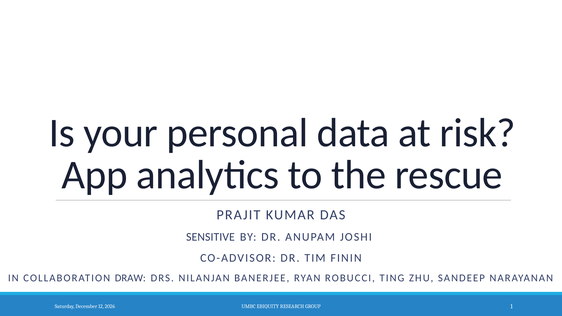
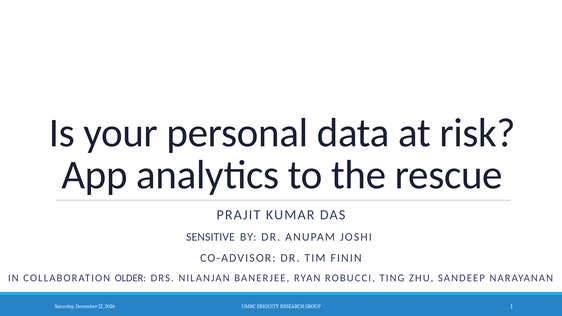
DRAW: DRAW -> OLDER (130, 278)
